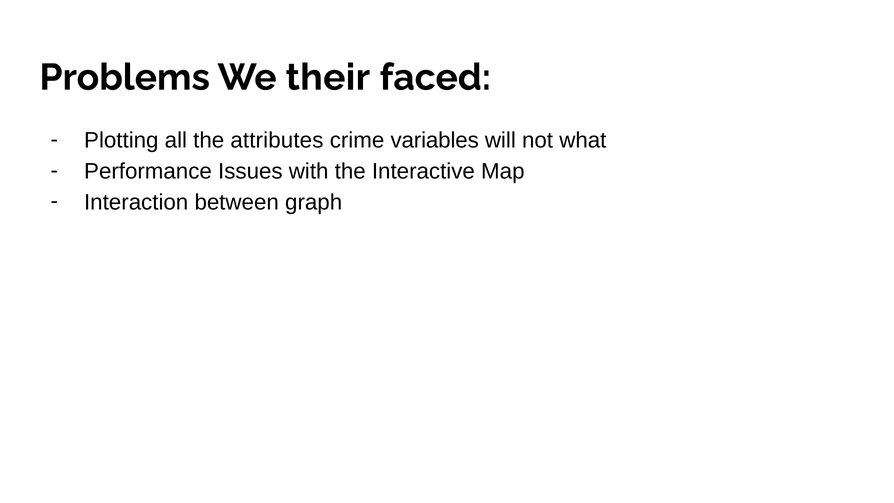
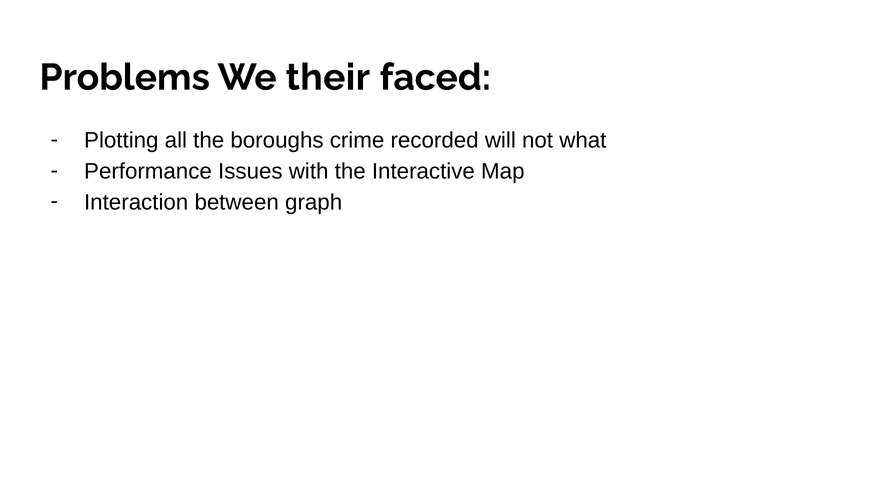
attributes: attributes -> boroughs (277, 141)
variables: variables -> recorded (435, 141)
